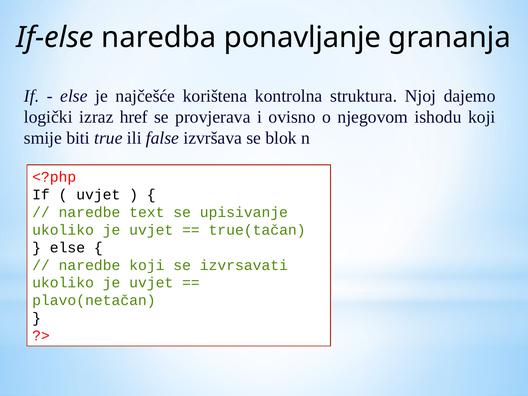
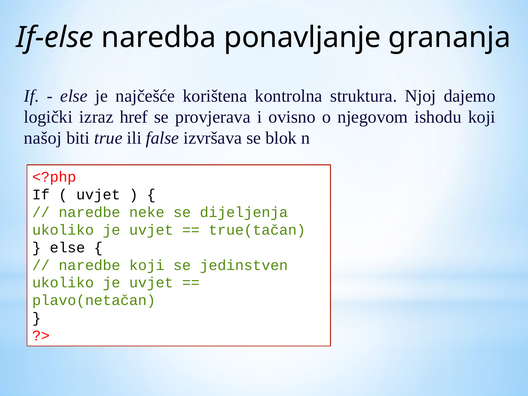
smije: smije -> našoj (43, 138)
text: text -> neke (147, 212)
upisivanje: upisivanje -> dijeljenja (244, 212)
izvrsavati: izvrsavati -> jedinstven (244, 265)
